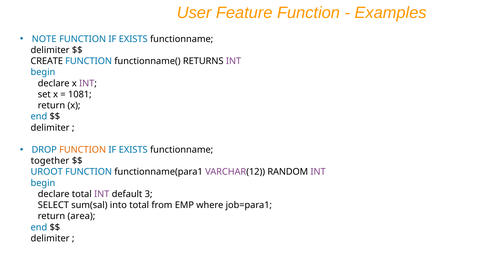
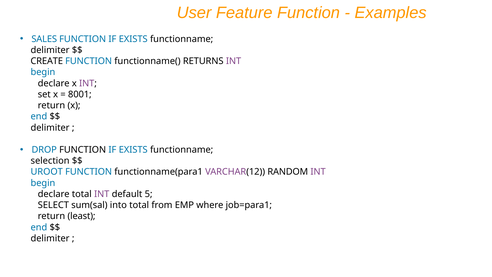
NOTE: NOTE -> SALES (44, 39)
1081: 1081 -> 8001 (80, 94)
FUNCTION colour: orange -> black (83, 150)
together: together -> selection (50, 161)
3: 3 -> 5 (149, 194)
area: area -> least (81, 216)
